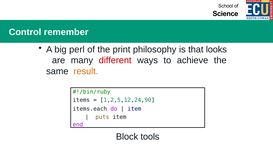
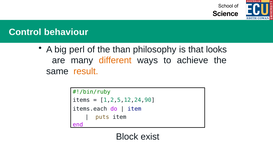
remember: remember -> behaviour (66, 32)
print: print -> than (122, 50)
different colour: red -> orange (115, 61)
tools: tools -> exist (150, 137)
